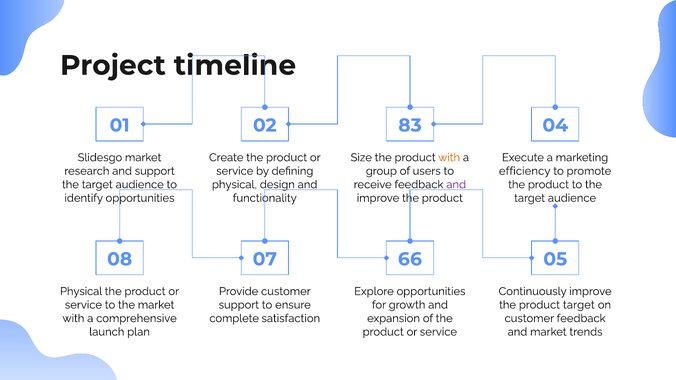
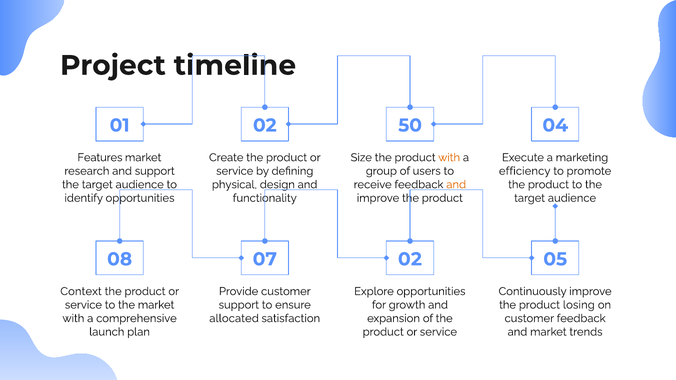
83: 83 -> 50 (410, 125)
Slidesgo: Slidesgo -> Features (100, 158)
and colour: purple -> orange (456, 185)
07 66: 66 -> 02 (410, 259)
Physical: Physical -> Context (81, 292)
product target: target -> losing (579, 305)
complete: complete -> allocated (234, 319)
